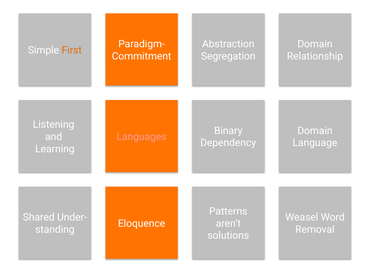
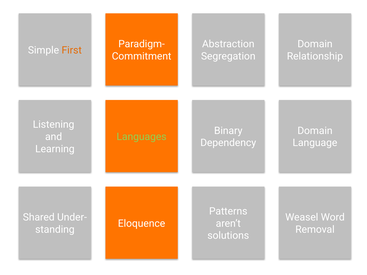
Languages colour: pink -> light green (142, 137)
